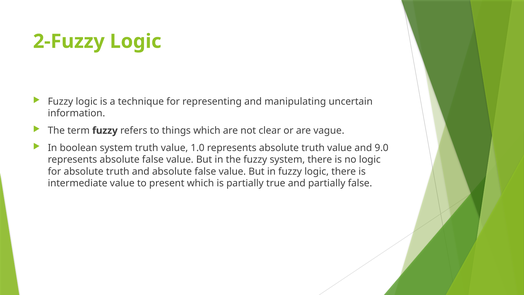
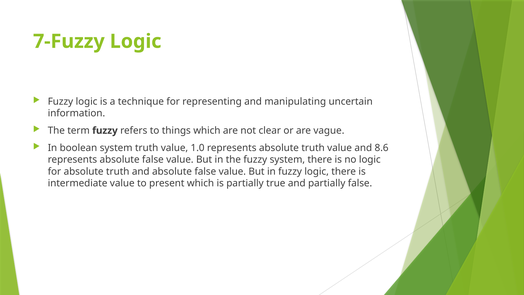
2-Fuzzy: 2-Fuzzy -> 7-Fuzzy (69, 41)
9.0: 9.0 -> 8.6 (382, 148)
